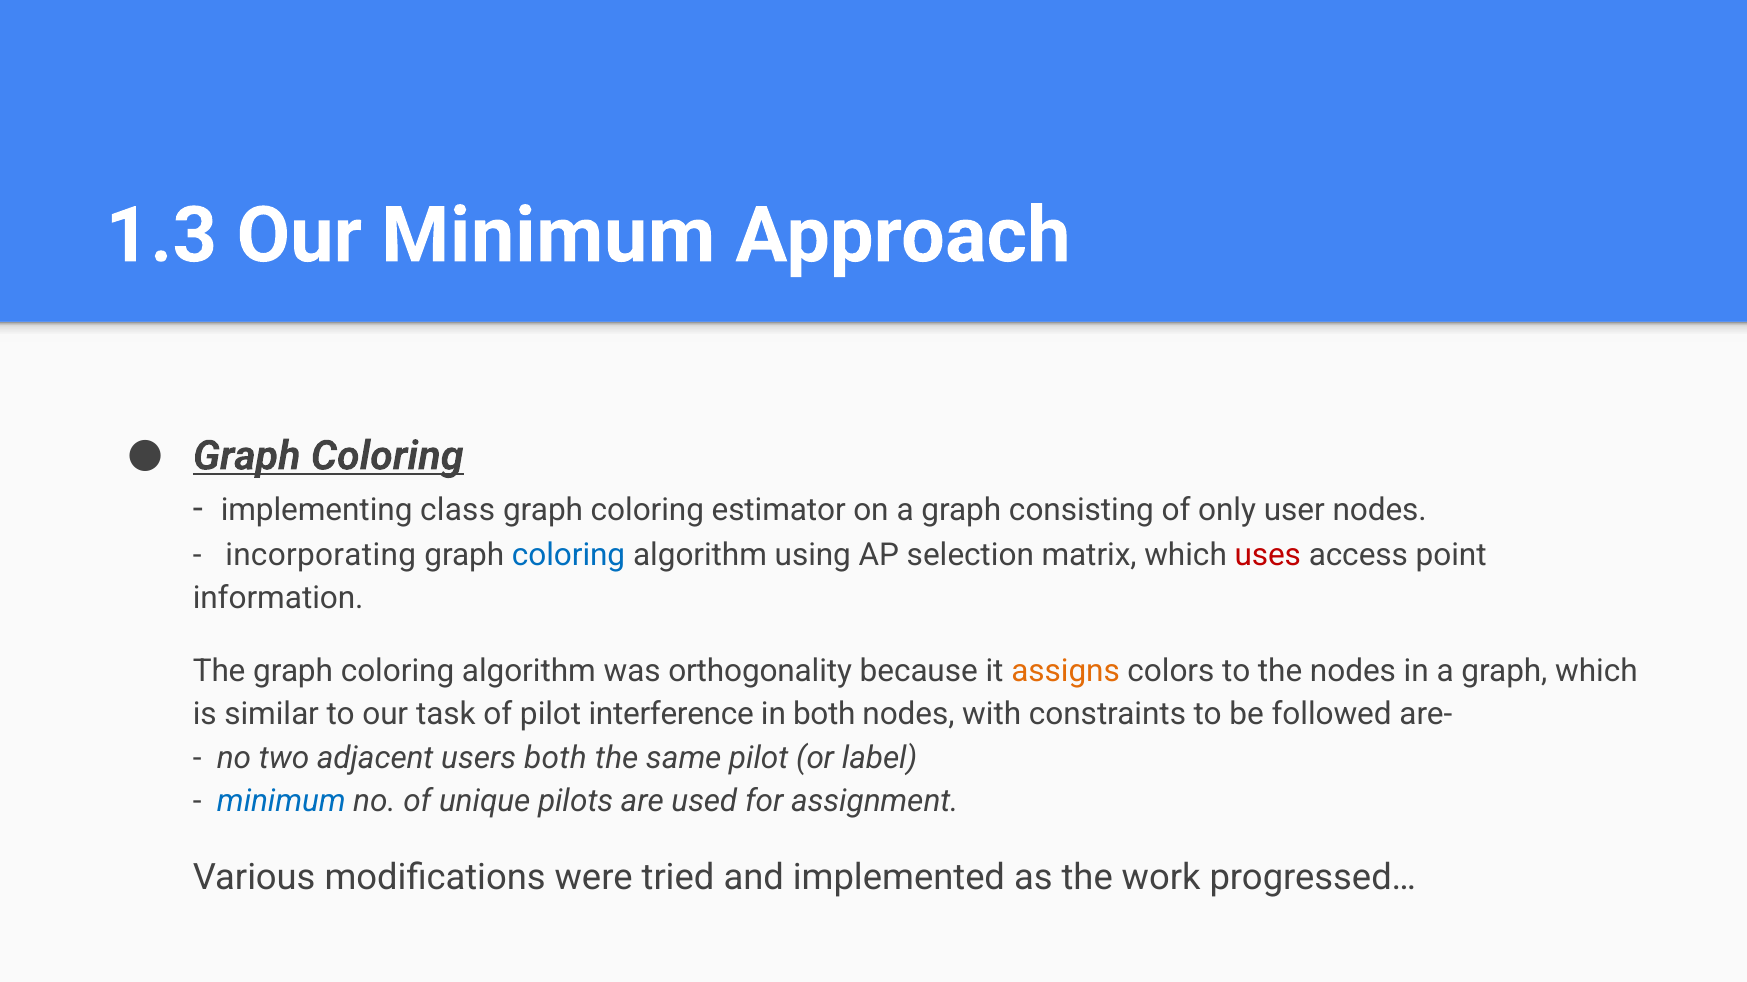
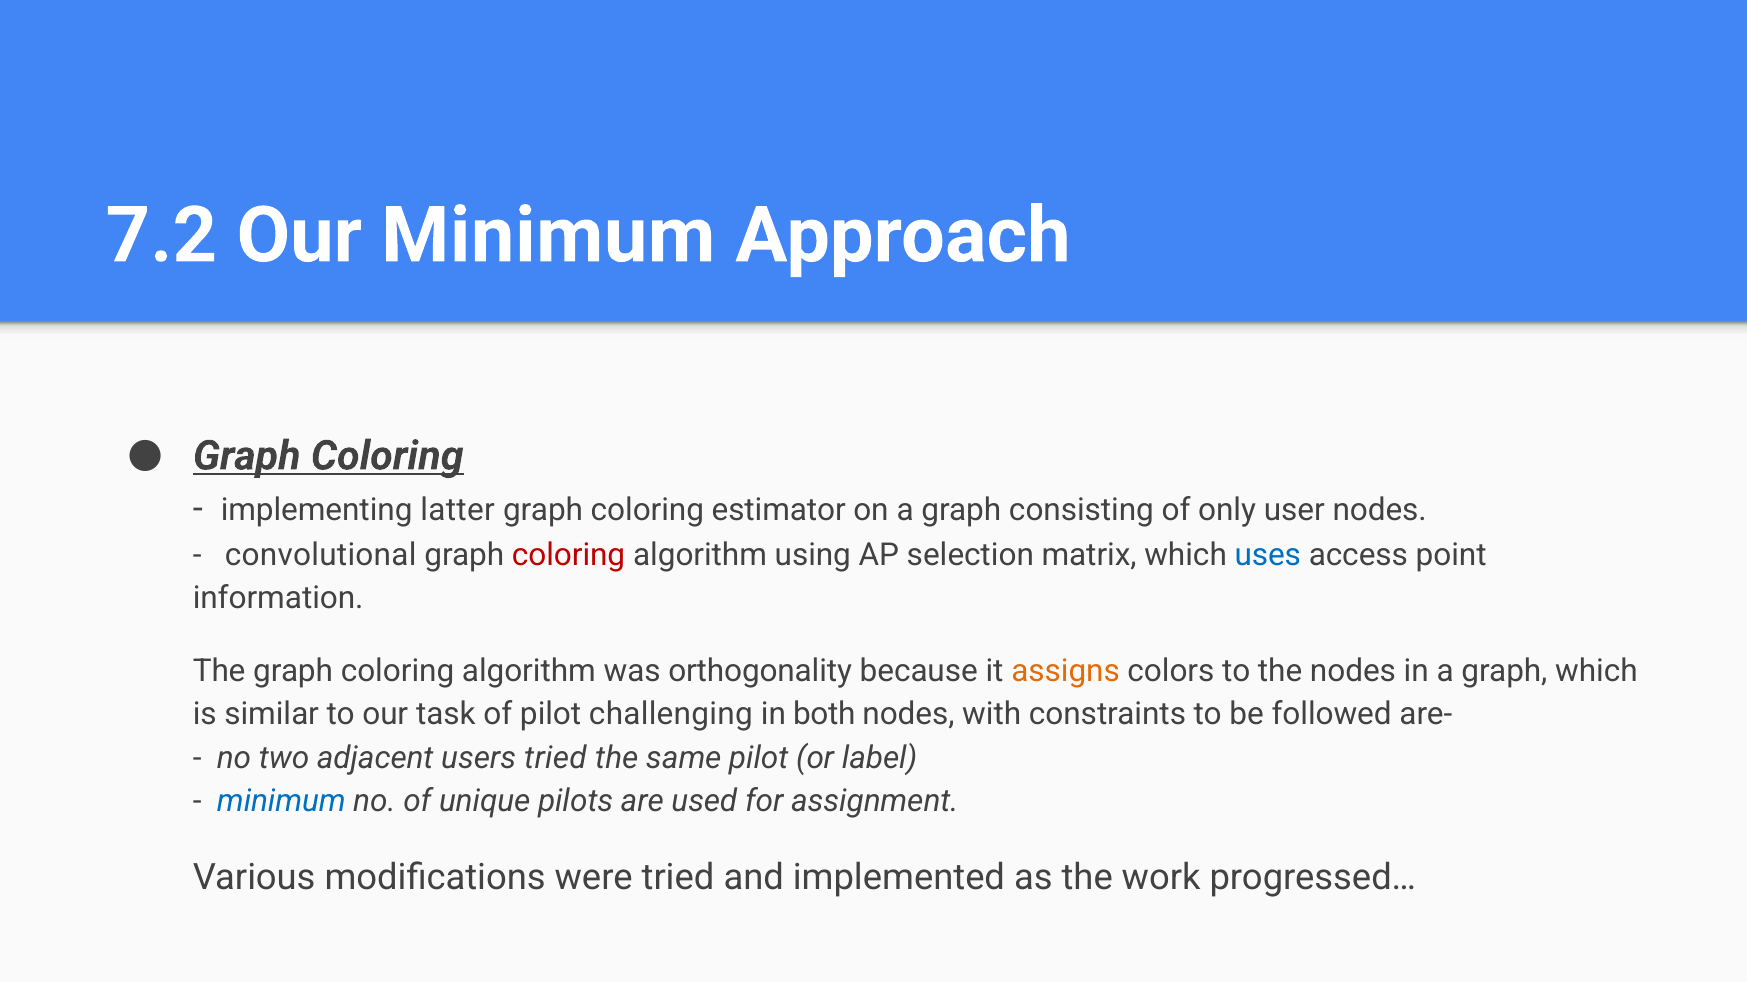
1.3: 1.3 -> 7.2 (161, 236)
class: class -> latter (458, 511)
incorporating: incorporating -> convolutional (321, 555)
coloring colour: blue -> red (569, 555)
uses colour: red -> blue (1268, 555)
interference: interference -> challenging (671, 715)
users both: both -> tried (555, 758)
